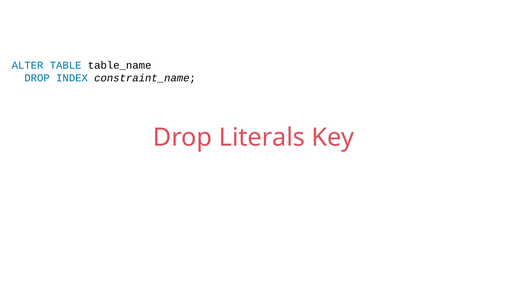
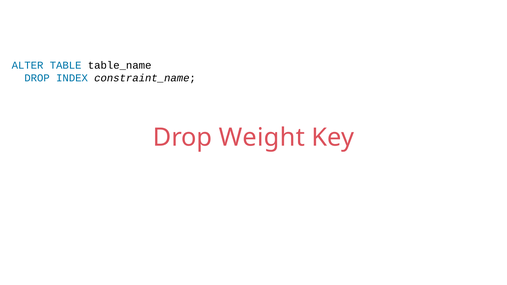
Literals: Literals -> Weight (262, 137)
